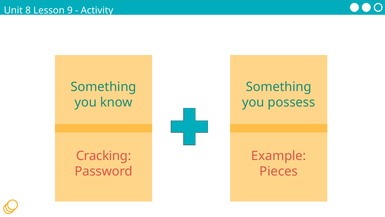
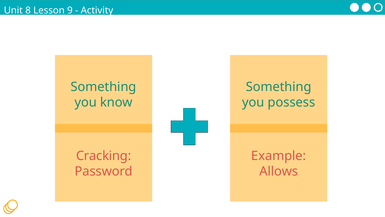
Pieces: Pieces -> Allows (279, 171)
